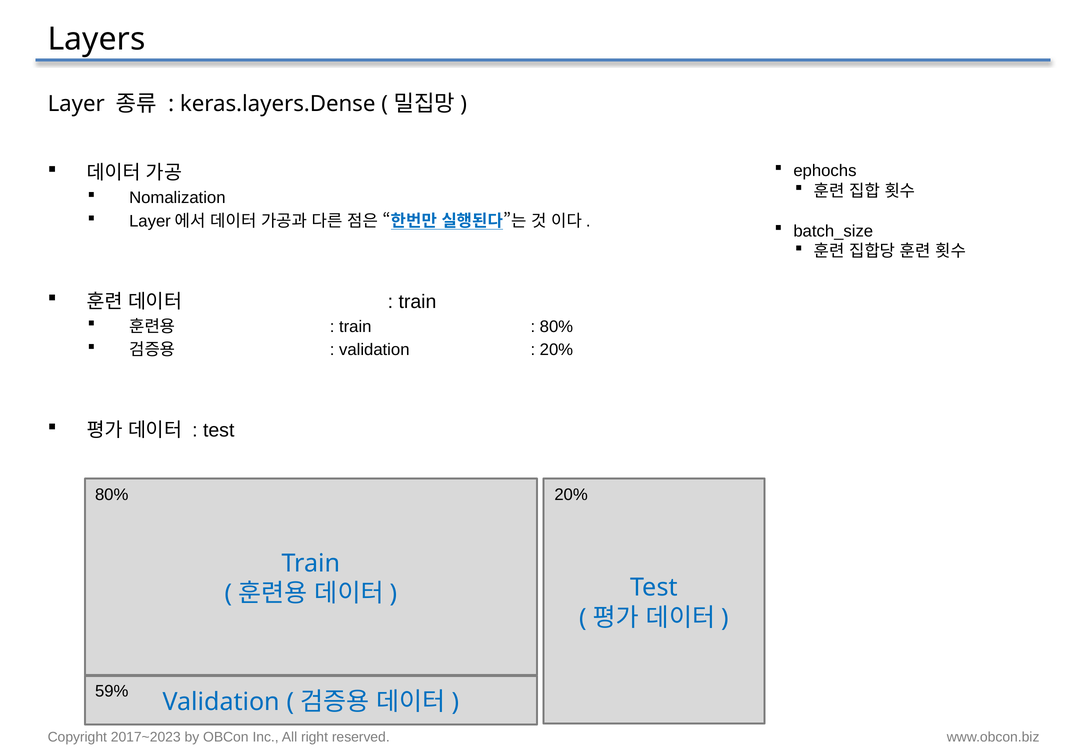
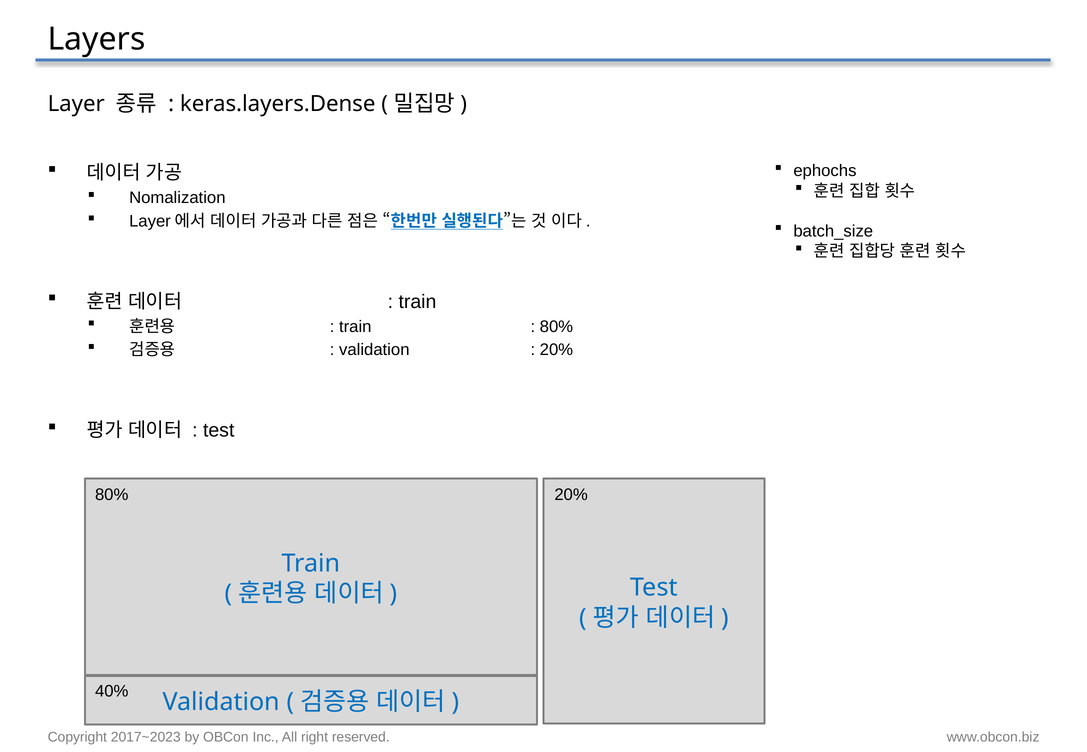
59%: 59% -> 40% (112, 692)
